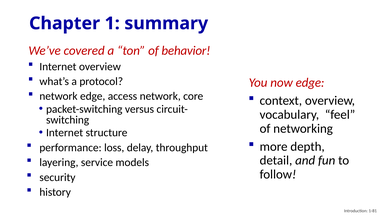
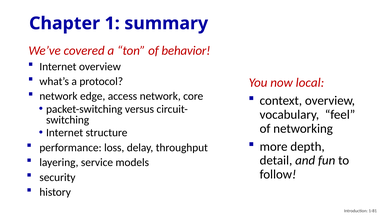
now edge: edge -> local (310, 82)
